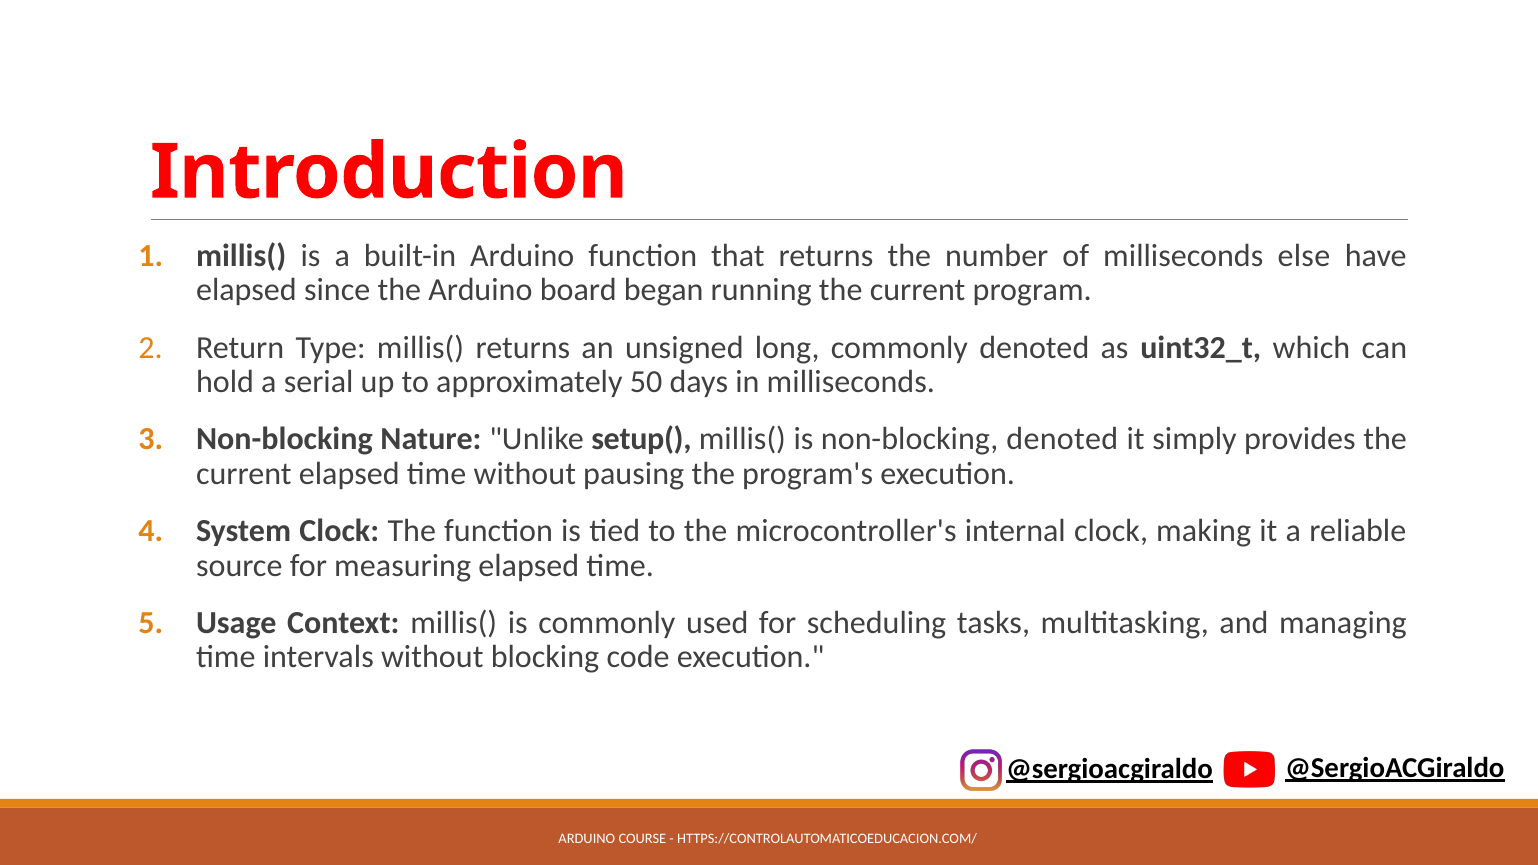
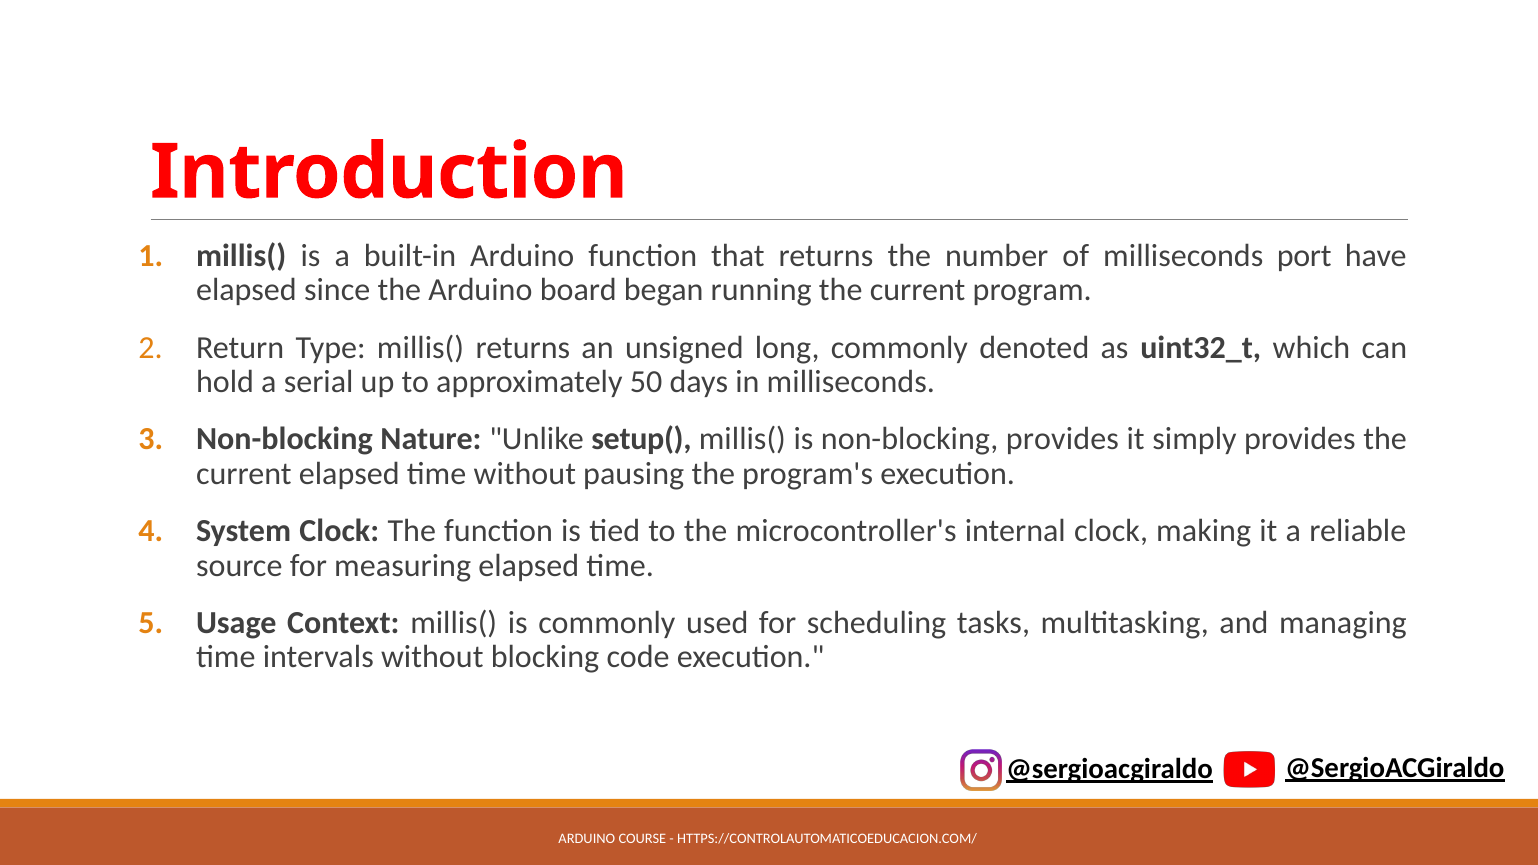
else: else -> port (1304, 256)
non-blocking denoted: denoted -> provides (1062, 439)
